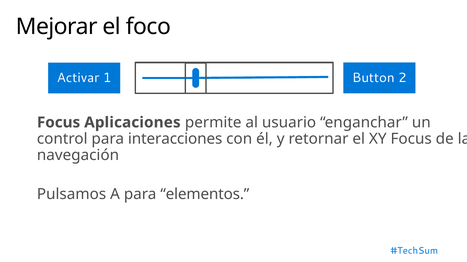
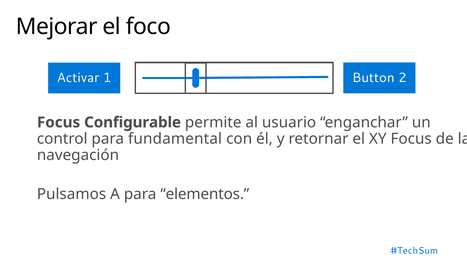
Aplicaciones: Aplicaciones -> Configurable (133, 123)
interacciones: interacciones -> fundamental (175, 139)
